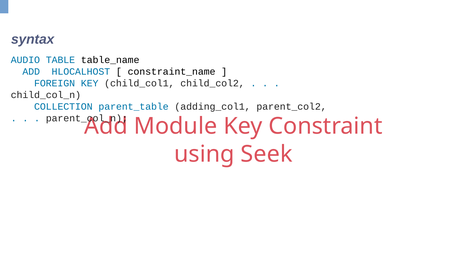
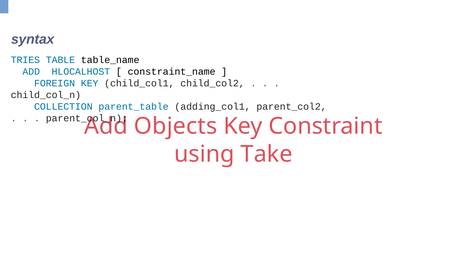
AUDIO: AUDIO -> TRIES (25, 60)
Module: Module -> Objects (176, 127)
Seek: Seek -> Take (267, 155)
